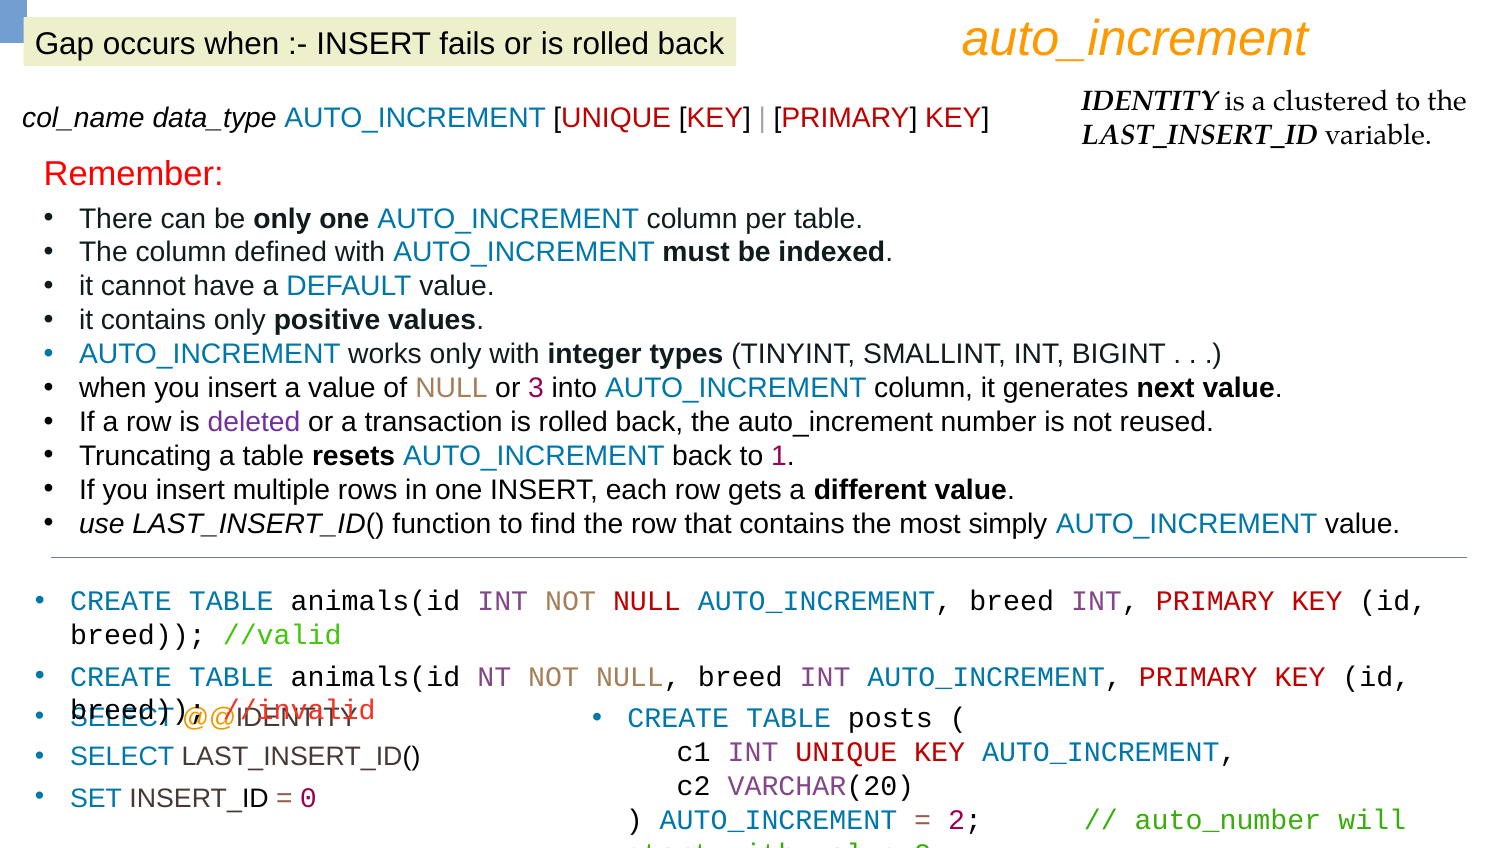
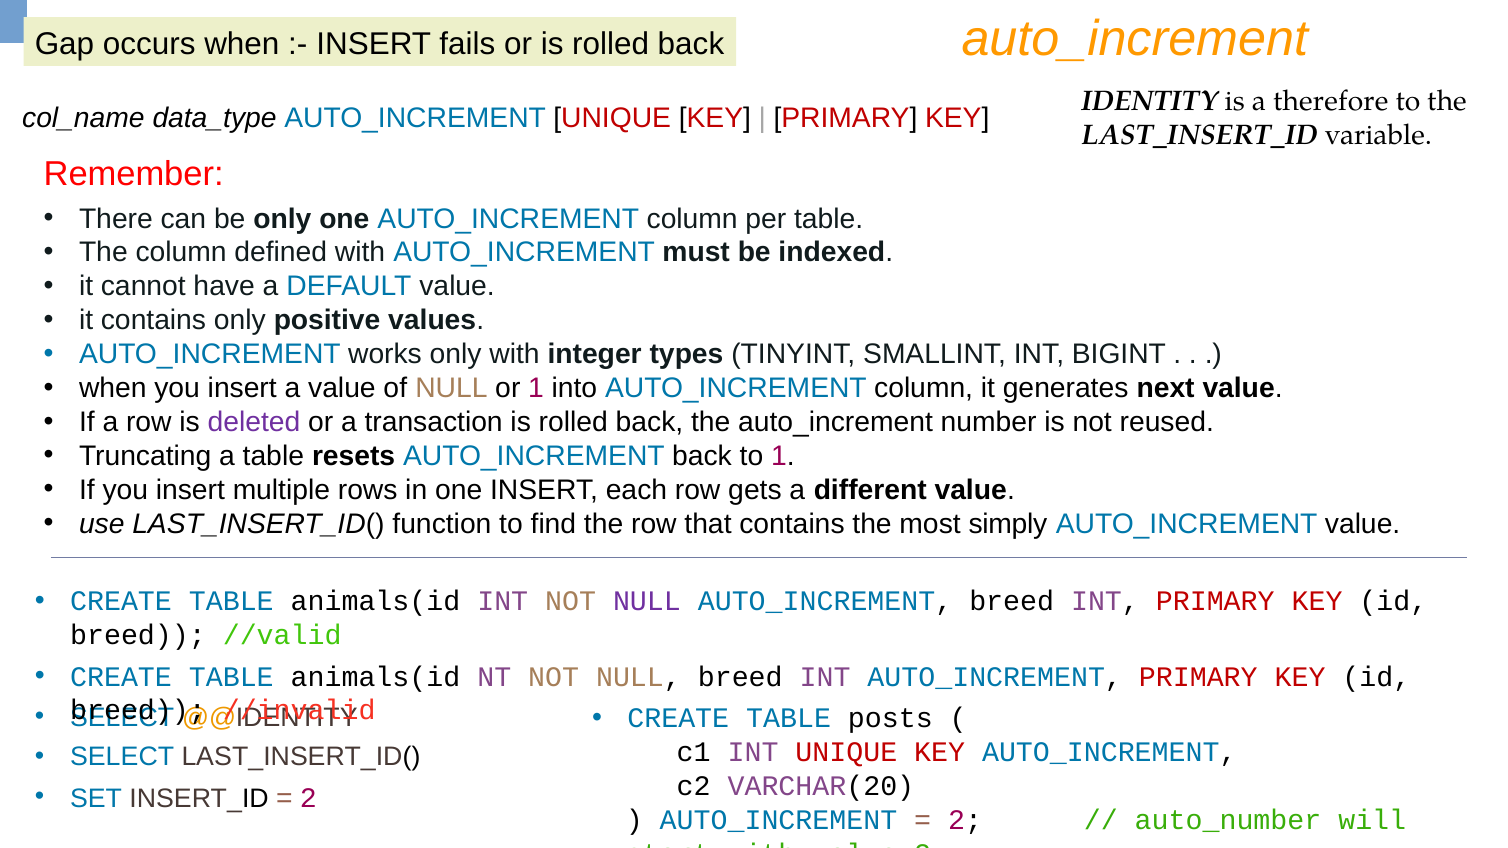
clustered: clustered -> therefore (1331, 101)
or 3: 3 -> 1 (536, 388)
NULL colour: red -> purple (647, 602)
0: 0 -> 2 (308, 798)
